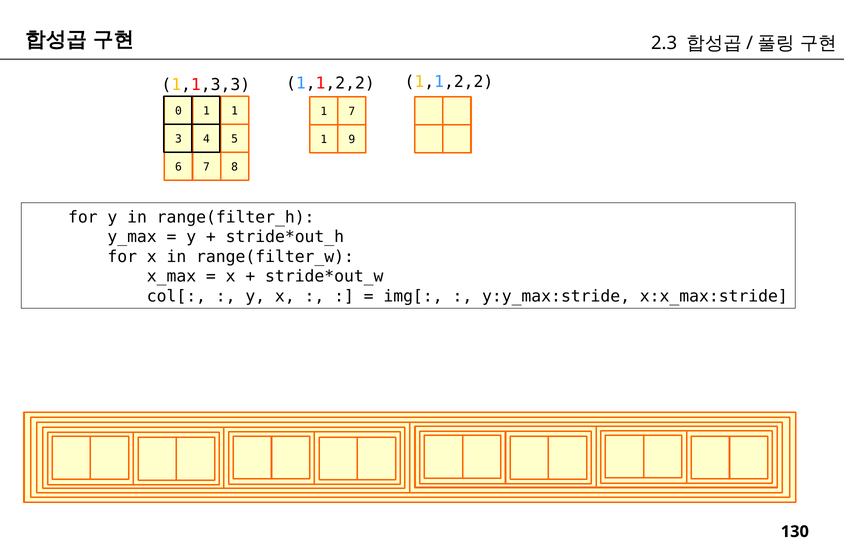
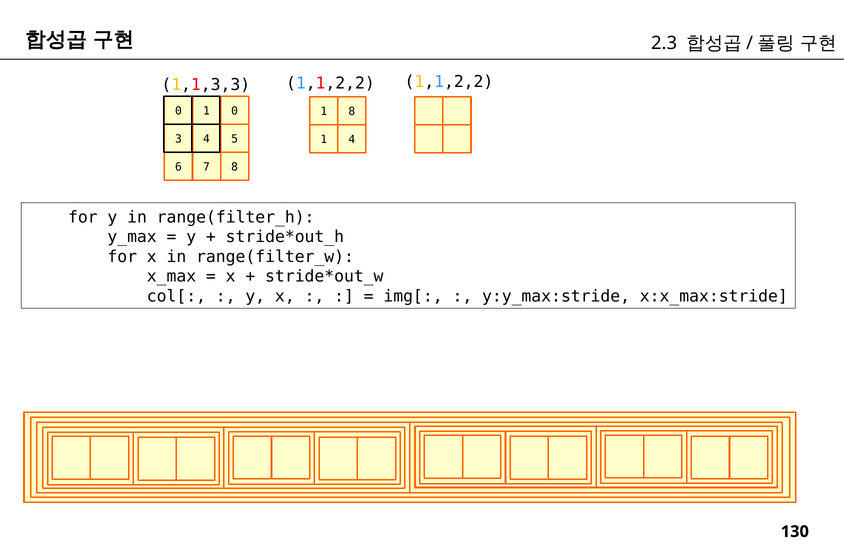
1 1: 1 -> 0 (235, 111)
1 7: 7 -> 8 (352, 112)
1 9: 9 -> 4 (352, 140)
